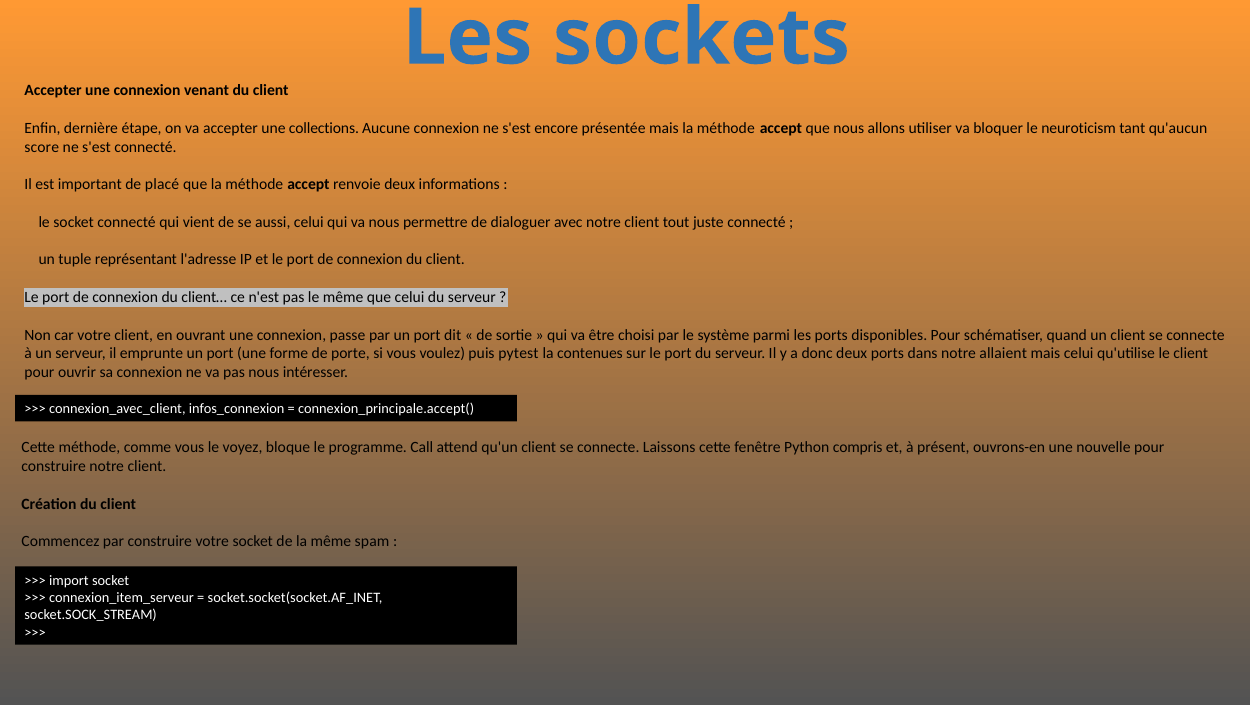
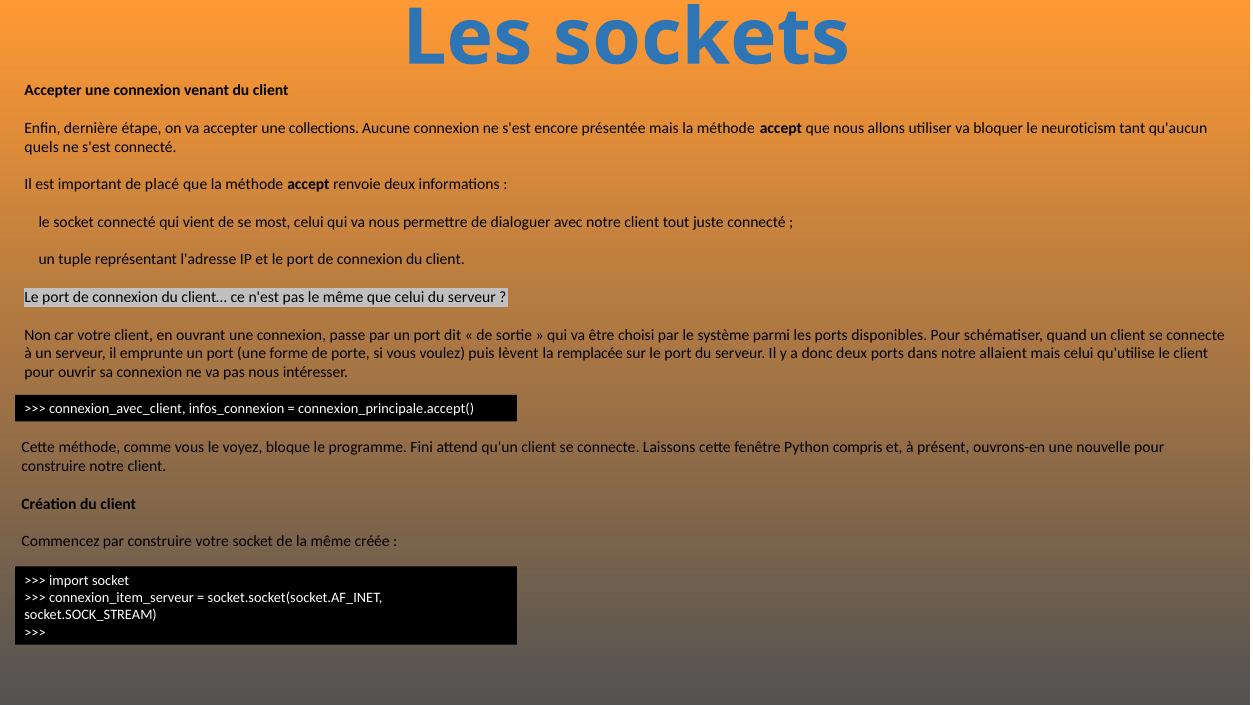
score: score -> quels (42, 147)
aussi: aussi -> most (273, 222)
pytest: pytest -> lèvent (519, 354)
contenues: contenues -> remplacée (590, 354)
Call: Call -> Fini (422, 447)
spam: spam -> créée (372, 541)
